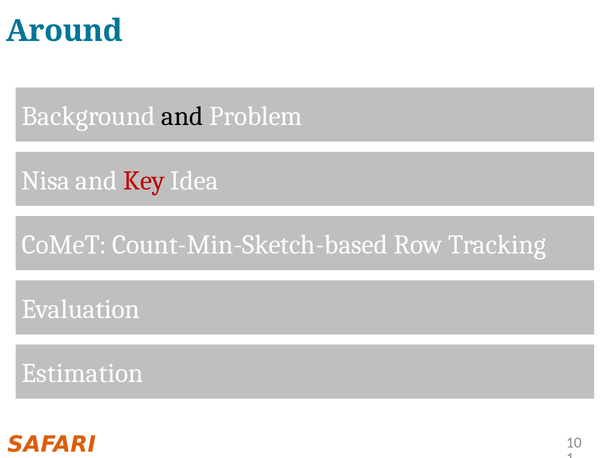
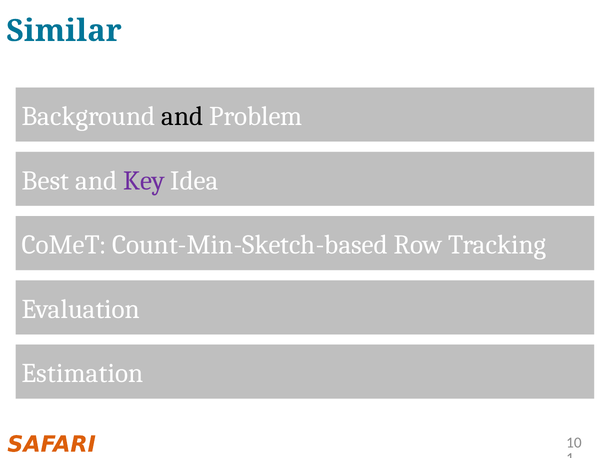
Around: Around -> Similar (64, 31)
Nisa: Nisa -> Best (45, 181)
Key colour: red -> purple (144, 181)
